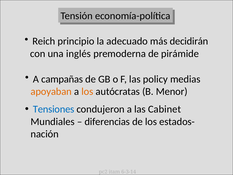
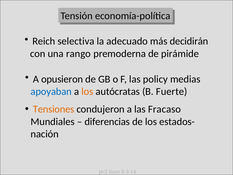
principio: principio -> selectiva (76, 41)
inglés: inglés -> rango (78, 54)
campañas: campañas -> opusieron (62, 79)
apoyaban colour: orange -> blue (51, 91)
Menor: Menor -> Fuerte (172, 91)
Tensiones colour: blue -> orange (54, 109)
Cabinet: Cabinet -> Fracaso (164, 109)
